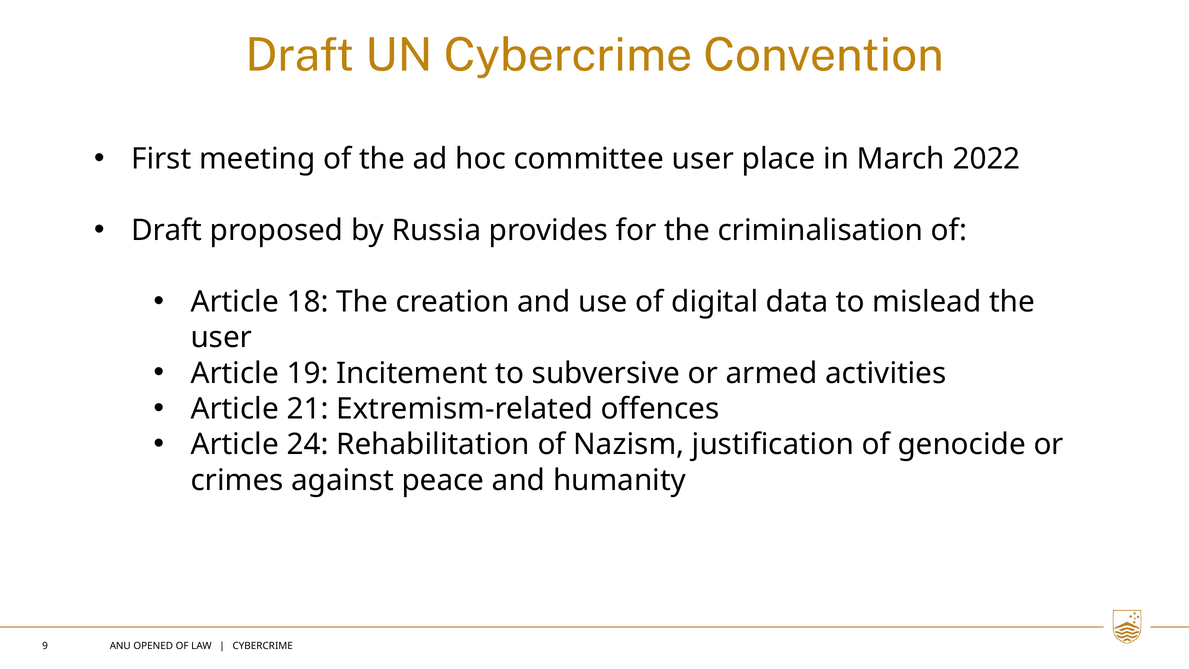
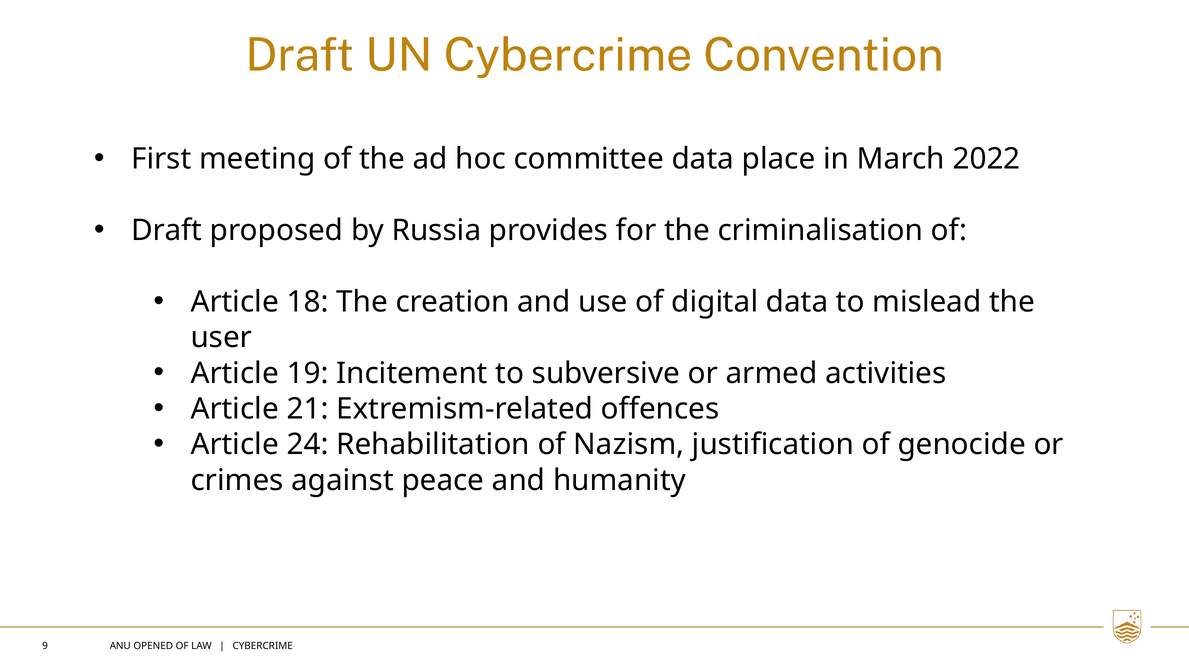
committee user: user -> data (703, 159)
